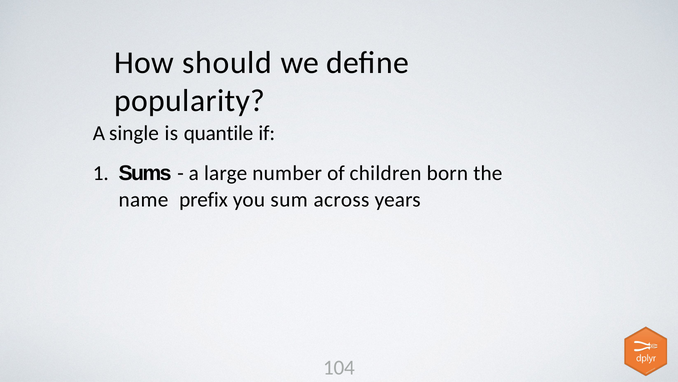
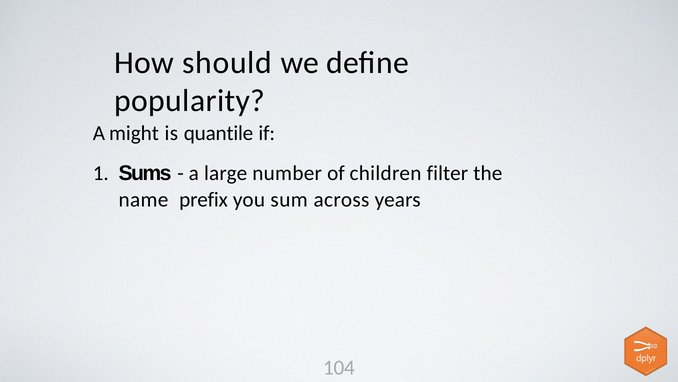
single: single -> might (134, 133)
born: born -> filter (447, 173)
